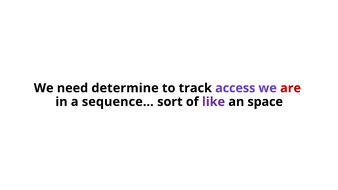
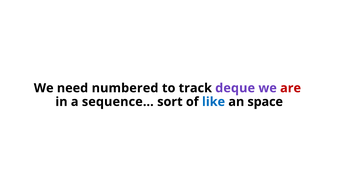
determine: determine -> numbered (125, 88)
access: access -> deque (235, 88)
like colour: purple -> blue (214, 102)
